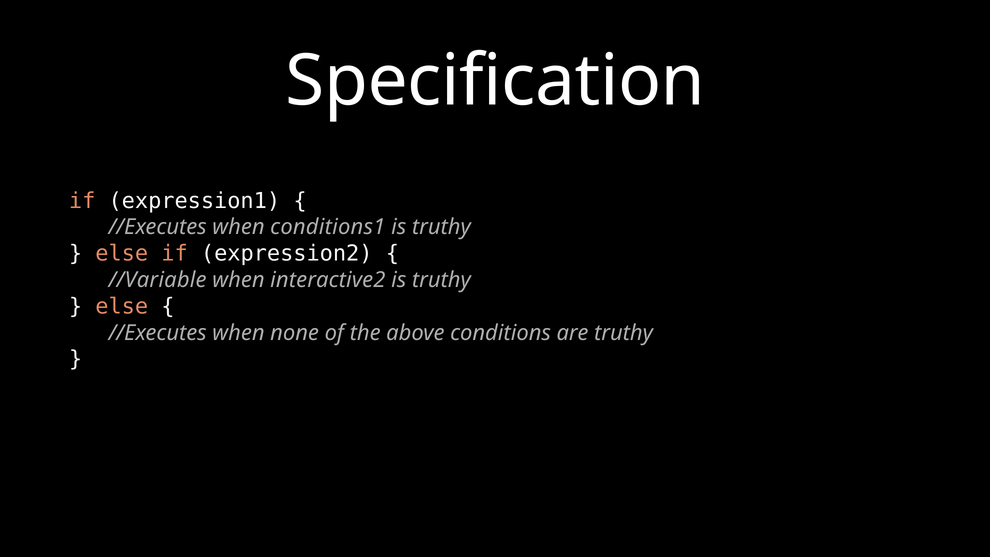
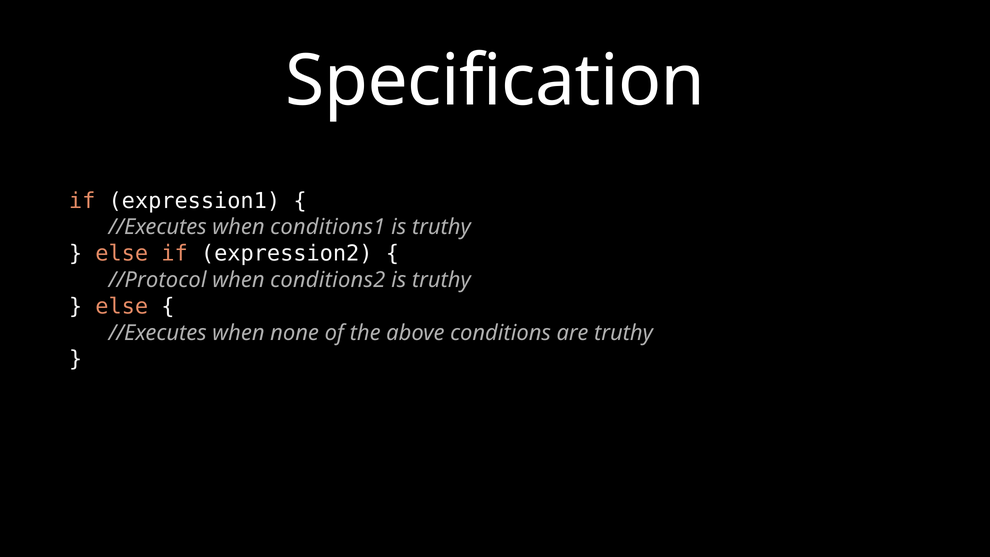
//Variable: //Variable -> //Protocol (158, 280)
interactive2: interactive2 -> conditions2 (328, 280)
